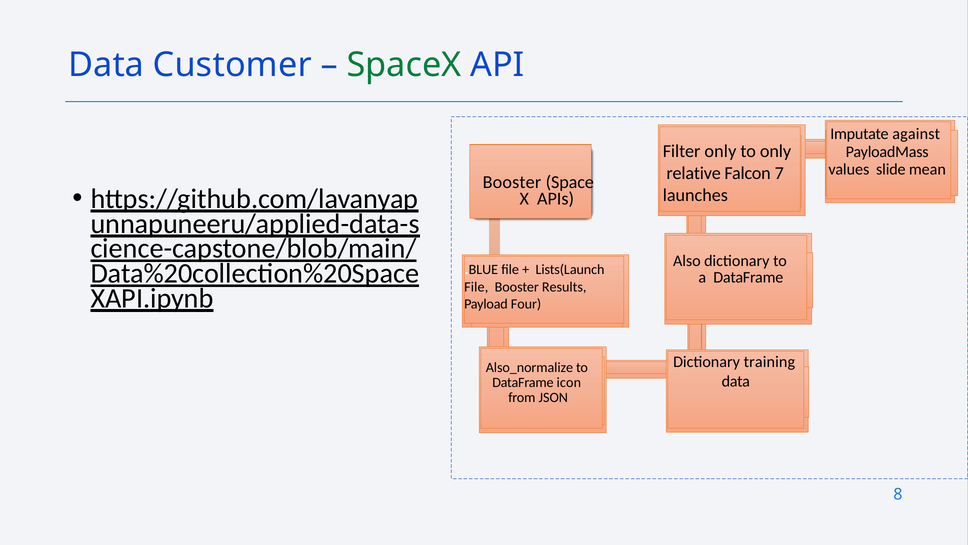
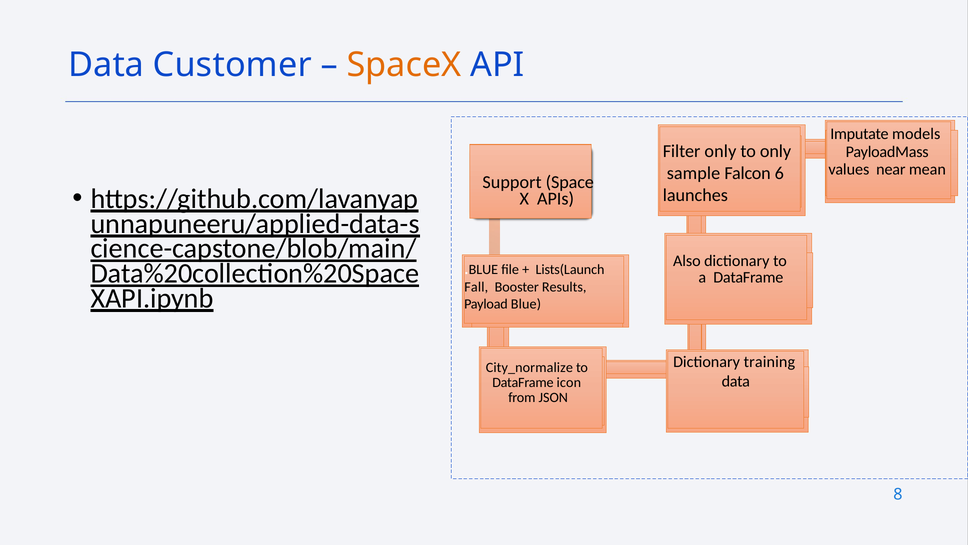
SpaceX colour: green -> orange (404, 65)
against: against -> models (916, 134)
slide: slide -> near (891, 169)
relative: relative -> sample (693, 173)
7: 7 -> 6 (779, 173)
Booster: Booster -> Support (512, 182)
File: File -> Fall (476, 287)
Payload Four: Four -> Blue (526, 304)
Also_normalize: Also_normalize -> City_normalize (529, 367)
